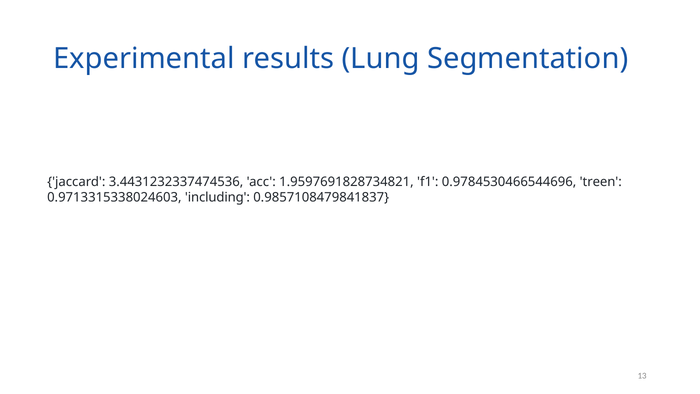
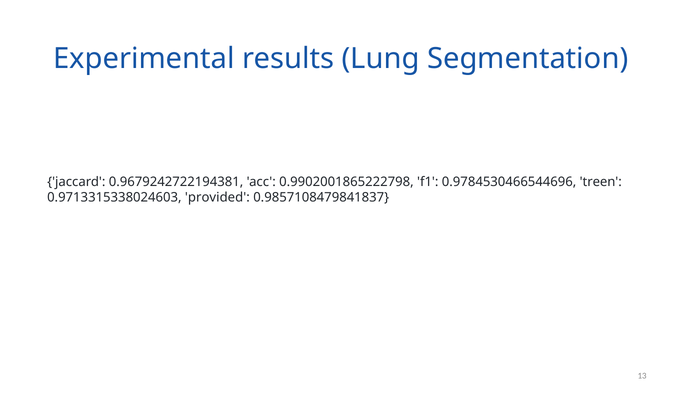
3.4431232337474536: 3.4431232337474536 -> 0.9679242722194381 (176, 182)
1.9597691828734821: 1.9597691828734821 -> 0.9902001865222798 (346, 182)
including: including -> provided (217, 197)
